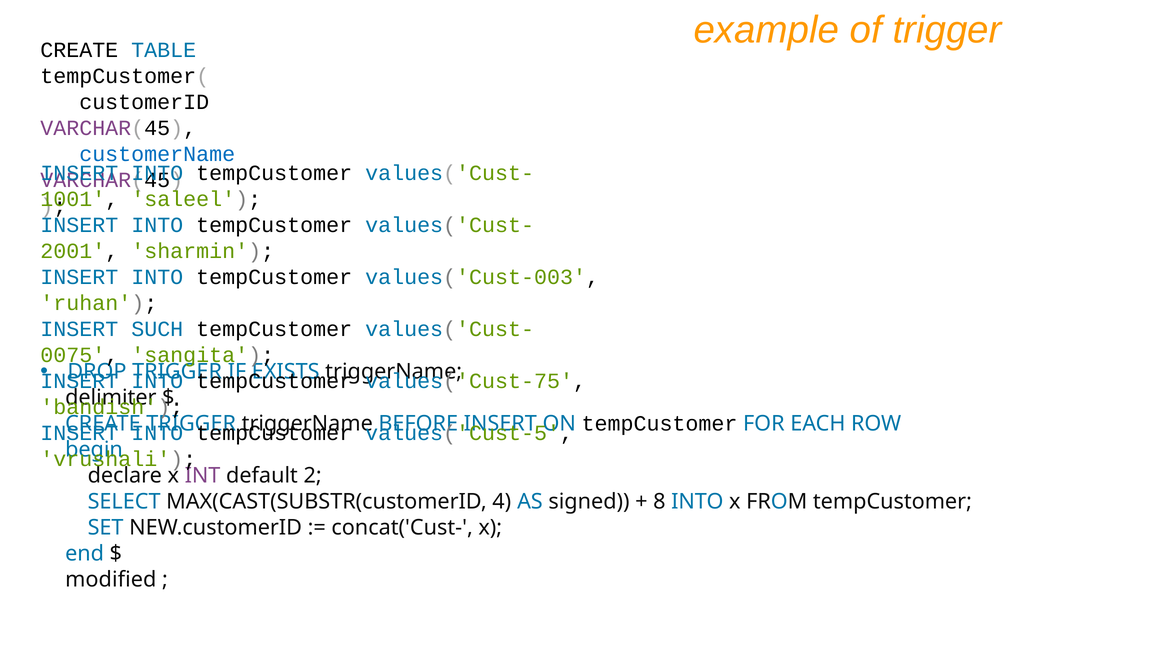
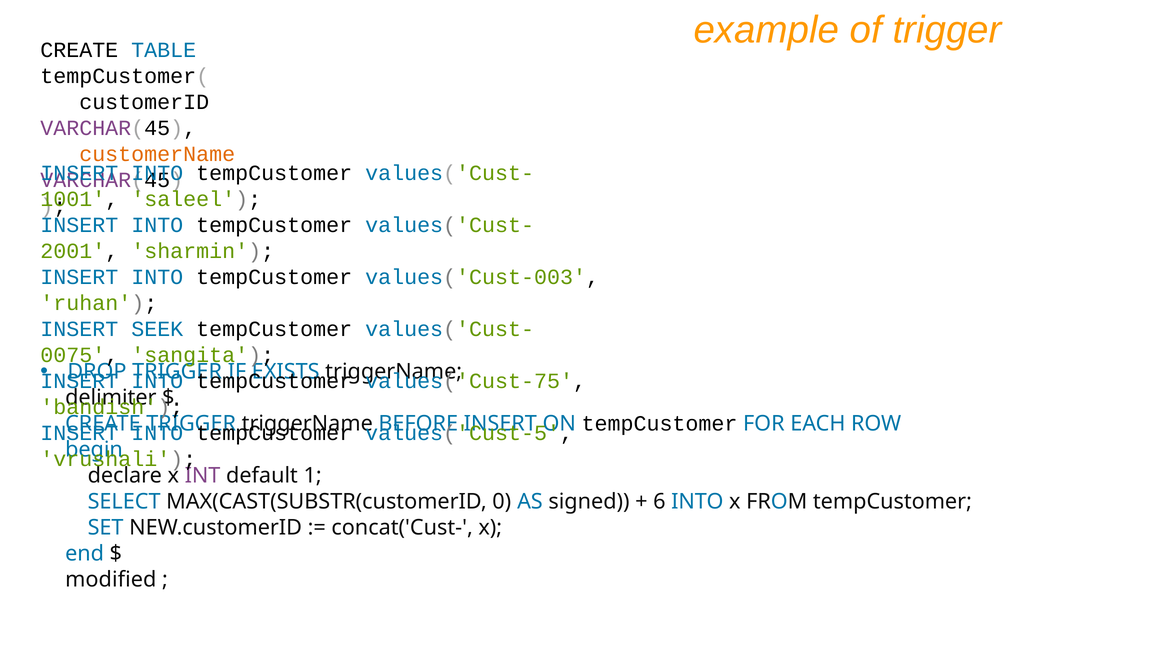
customerName colour: blue -> orange (157, 154)
SUCH: SUCH -> SEEK (157, 329)
2: 2 -> 1 (313, 475)
4: 4 -> 0 (502, 501)
8: 8 -> 6 (659, 501)
